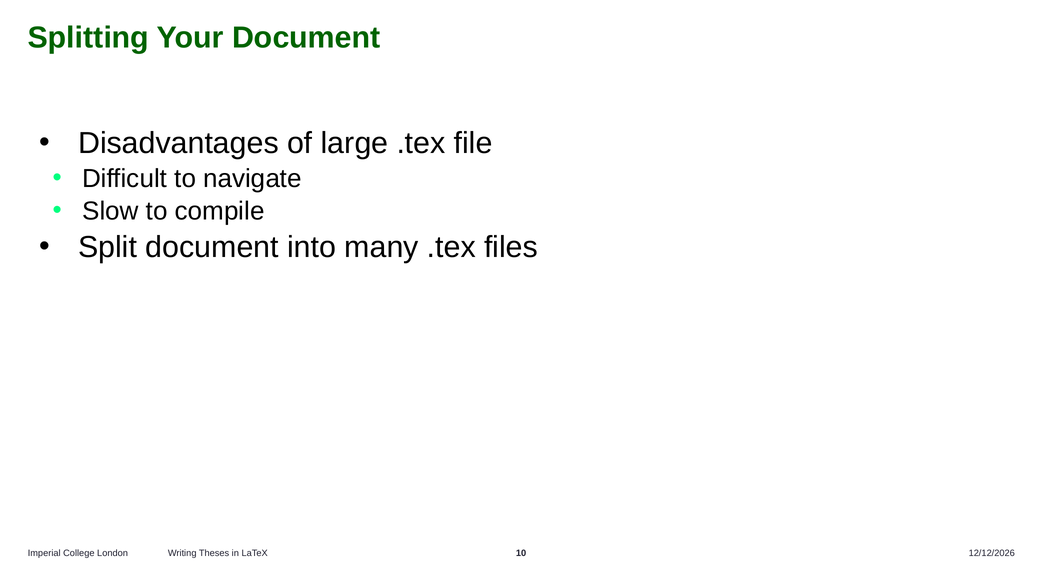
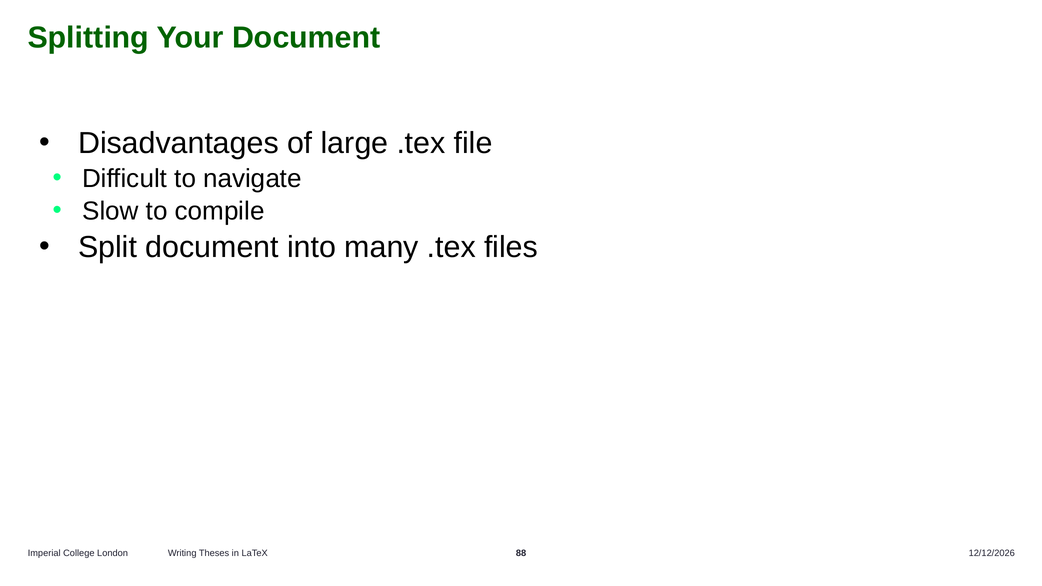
10: 10 -> 88 (521, 553)
